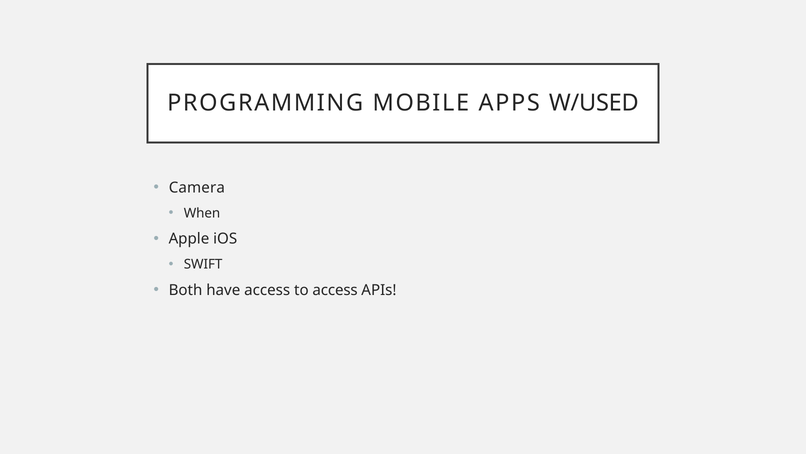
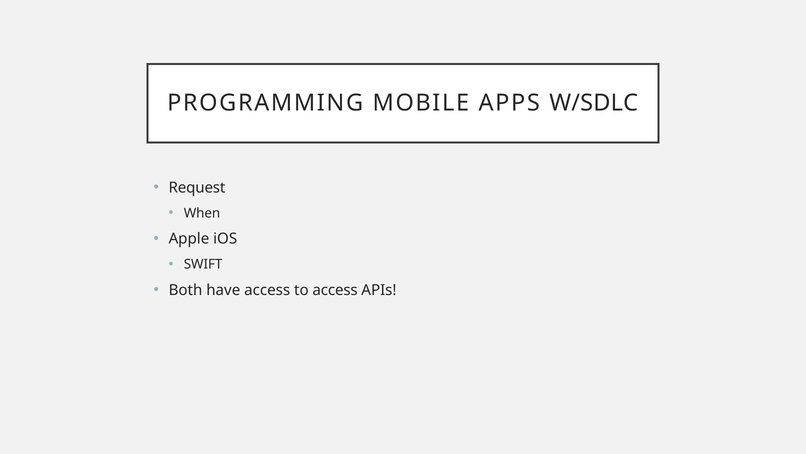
W/USED: W/USED -> W/SDLC (594, 103)
Camera: Camera -> Request (197, 188)
